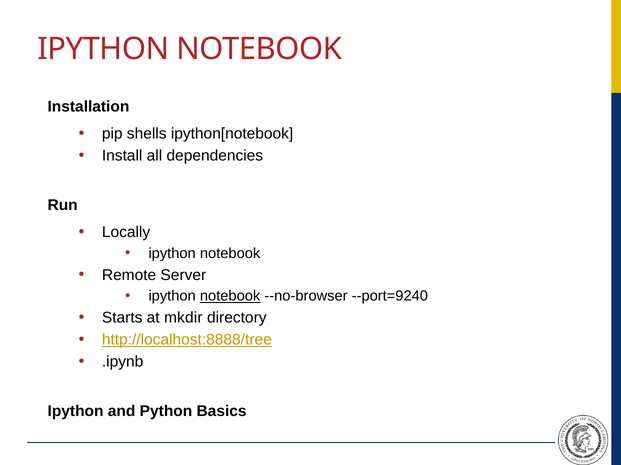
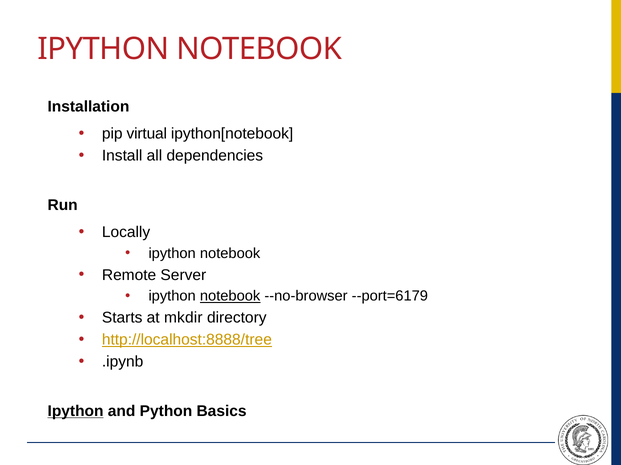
shells: shells -> virtual (147, 134)
--port=9240: --port=9240 -> --port=6179 (390, 297)
Ipython underline: none -> present (76, 412)
